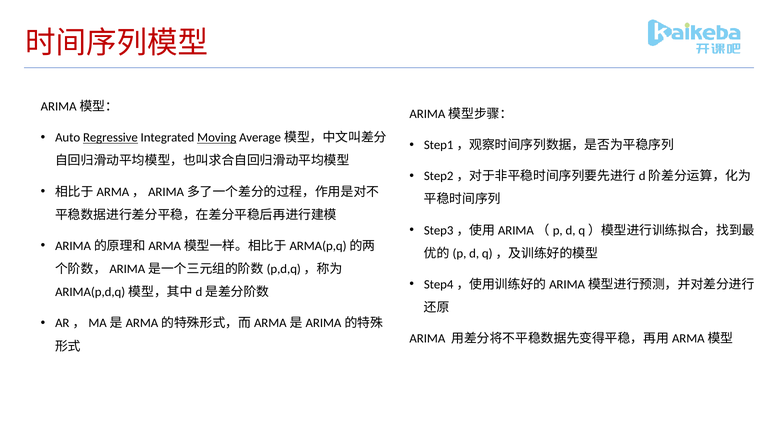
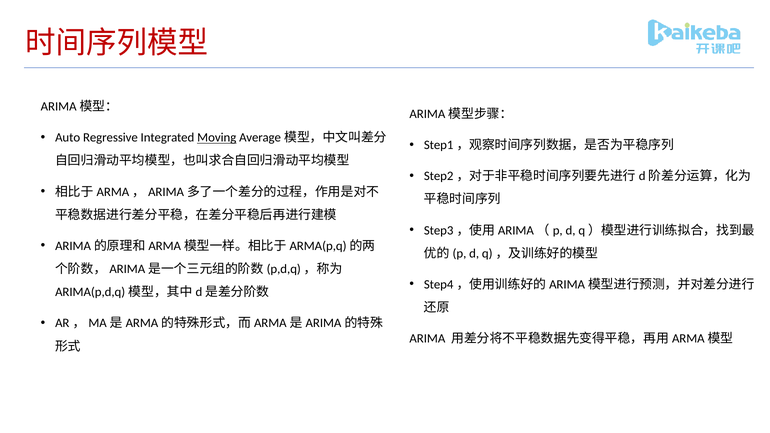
Regressive underline: present -> none (110, 138)
